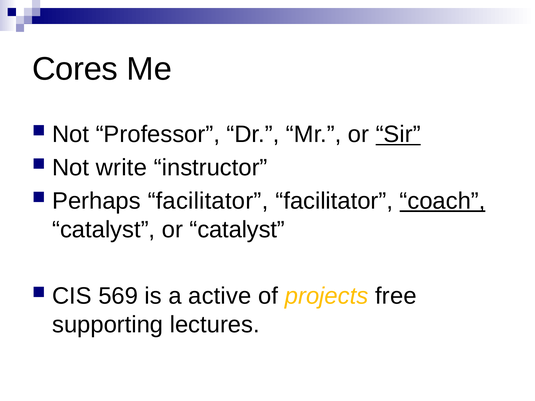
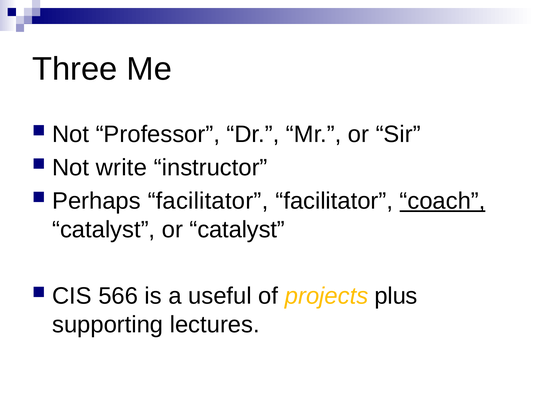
Cores: Cores -> Three (75, 69)
Sir underline: present -> none (398, 135)
569: 569 -> 566 (118, 296)
active: active -> useful (220, 296)
free: free -> plus (396, 296)
